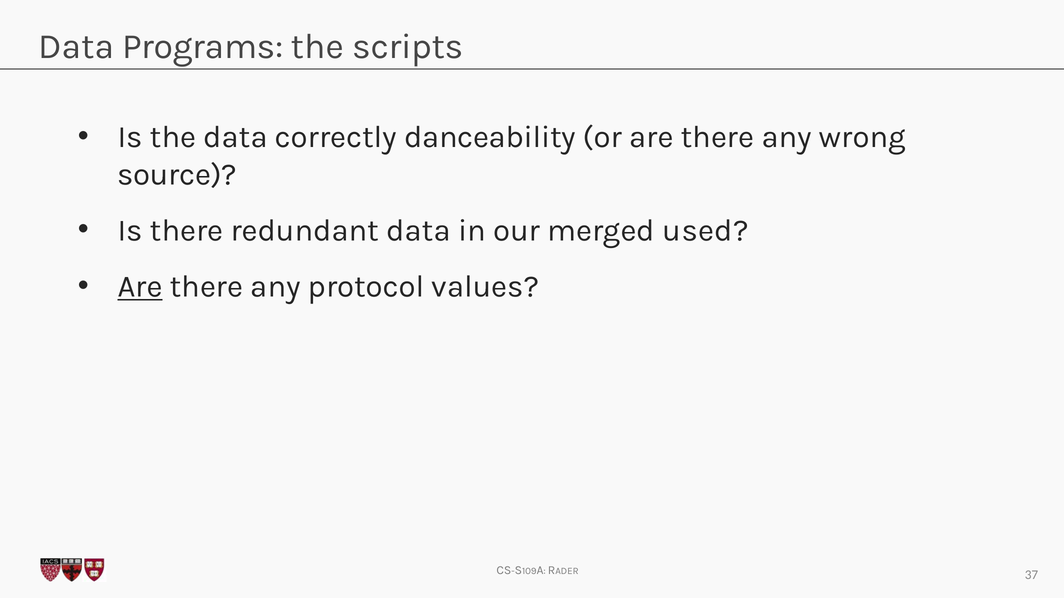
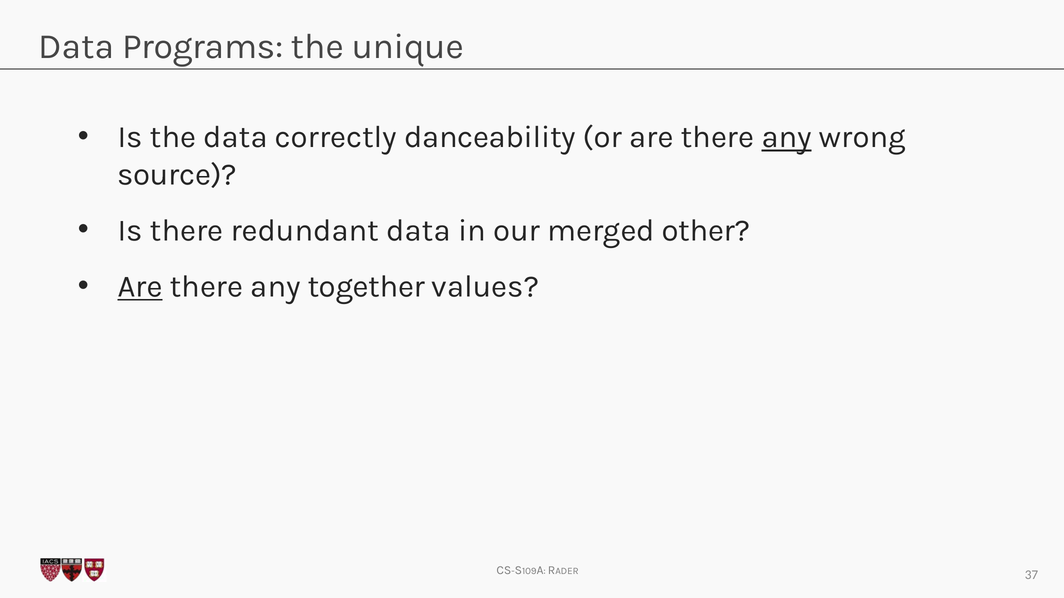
scripts: scripts -> unique (408, 47)
any underline: none -> present (787, 137)
used: used -> other (706, 231)
protocol: protocol -> together (366, 287)
